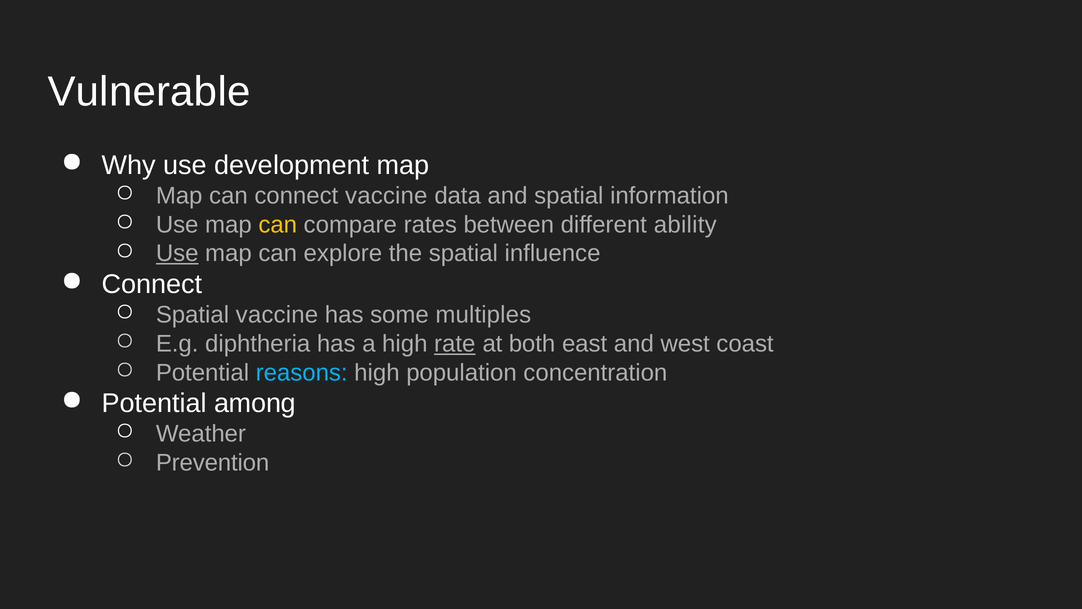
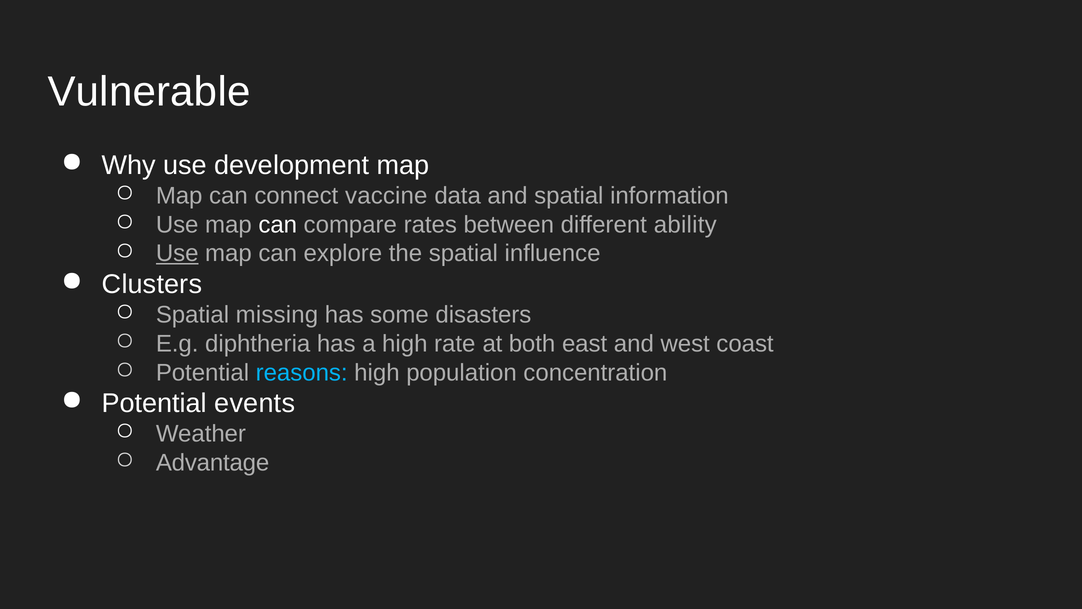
can colour: yellow -> white (278, 225)
Connect: Connect -> Clusters (152, 284)
Spatial vaccine: vaccine -> missing (277, 315)
multiples: multiples -> disasters (483, 315)
rate underline: present -> none (455, 344)
among: among -> events (255, 403)
Prevention: Prevention -> Advantage (213, 463)
